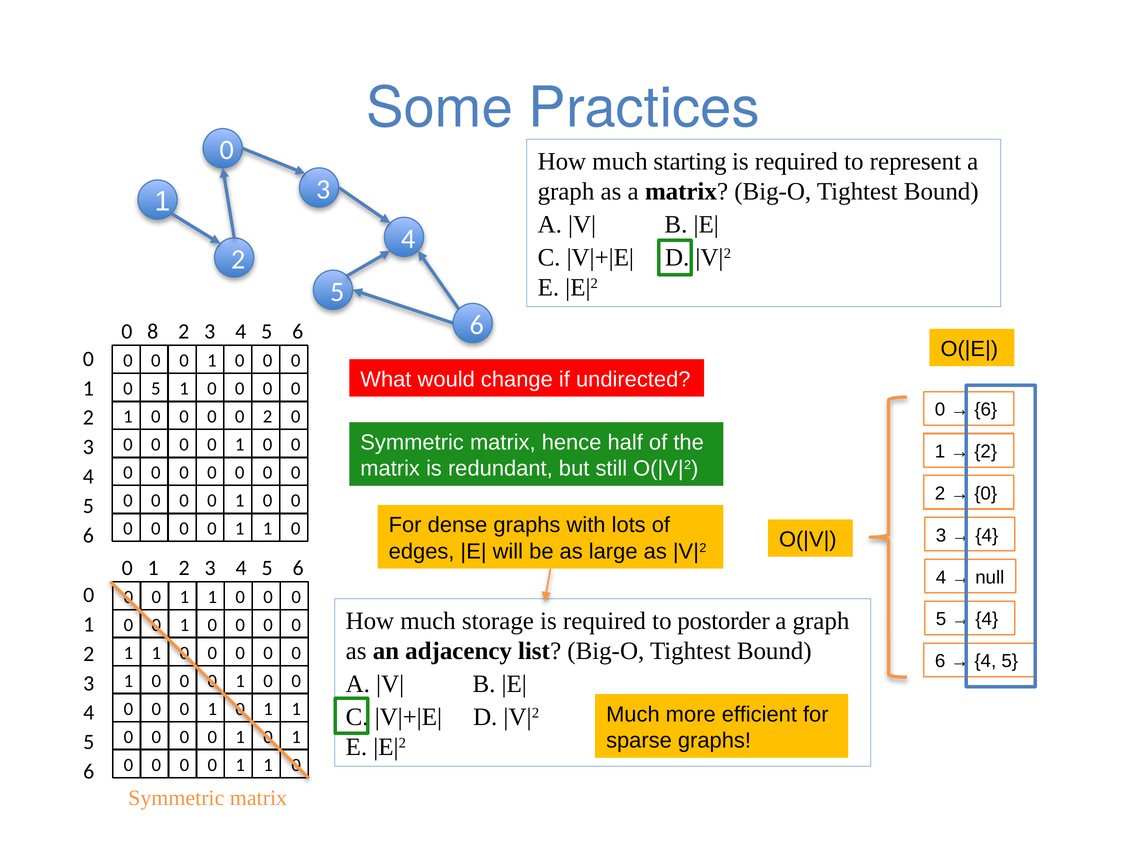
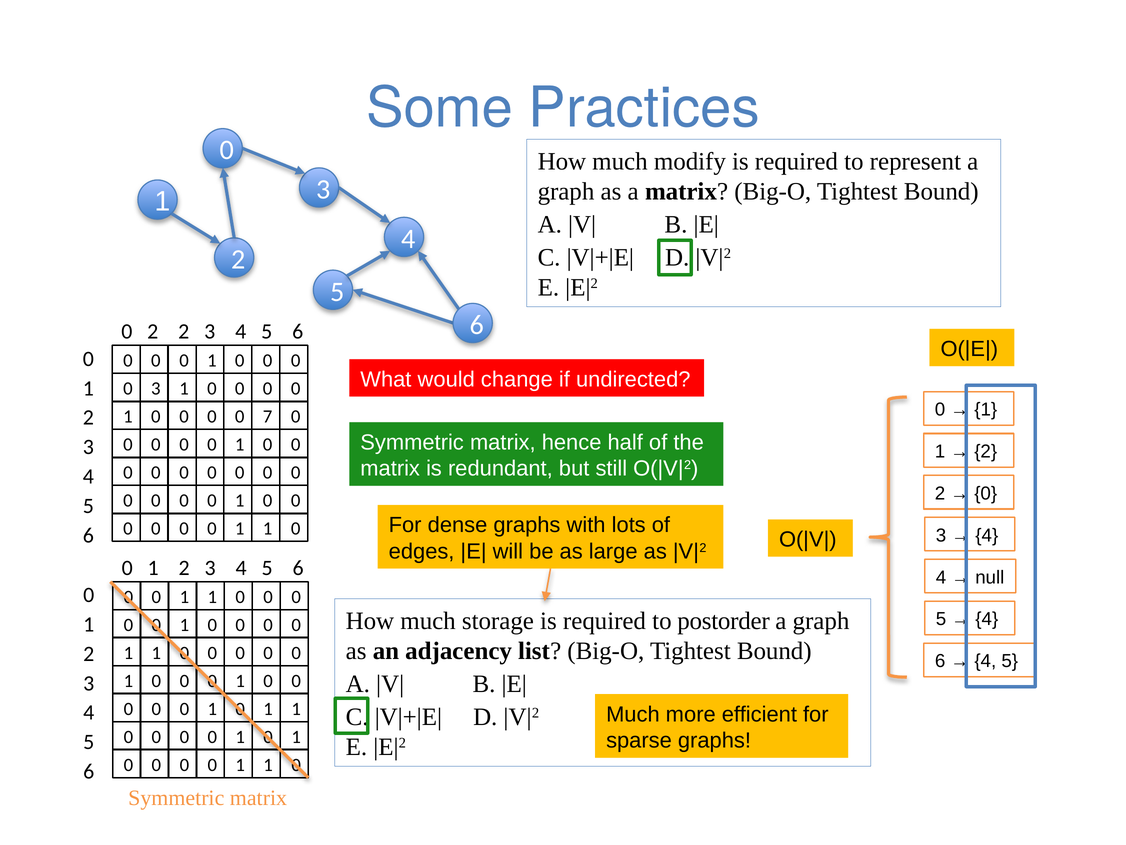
starting: starting -> modify (690, 161)
0 8: 8 -> 2 (153, 331)
5: 5 -> 3 (156, 388)
6: 6 -> 1 (986, 409)
0 2: 2 -> 7 (268, 416)
